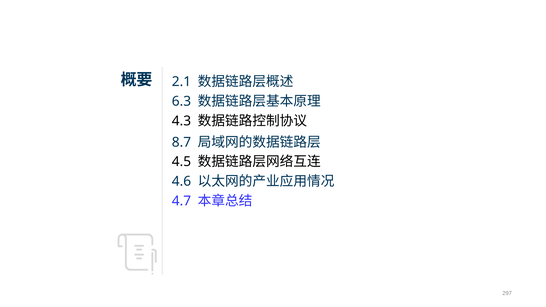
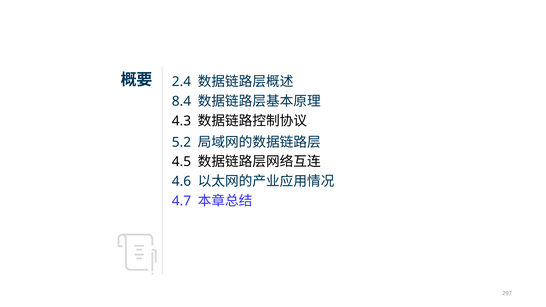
2.1: 2.1 -> 2.4 (181, 82)
6.3: 6.3 -> 8.4 (181, 101)
8.7: 8.7 -> 5.2 (181, 142)
